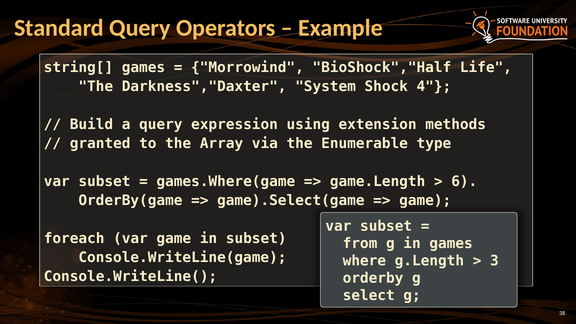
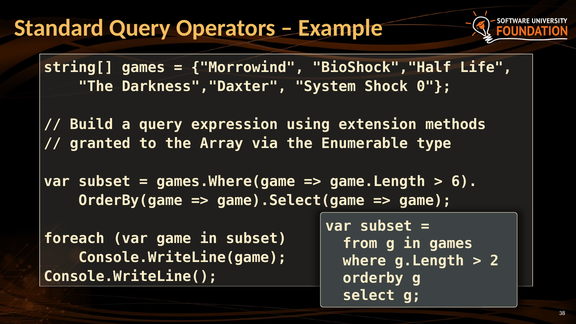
4: 4 -> 0 (434, 86)
3: 3 -> 2 (494, 261)
